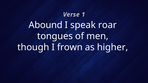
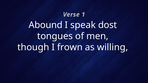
roar: roar -> dost (108, 25)
higher: higher -> willing (113, 47)
